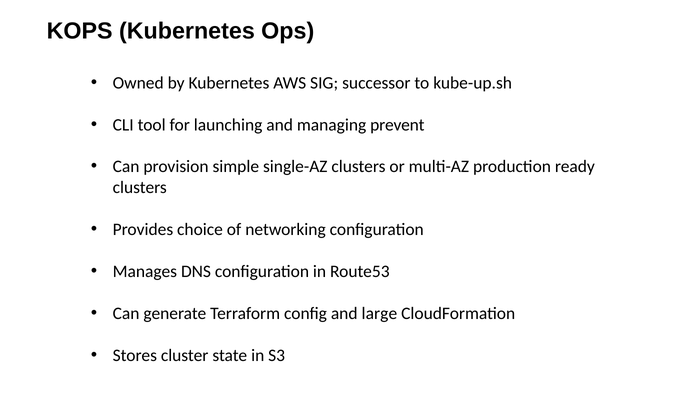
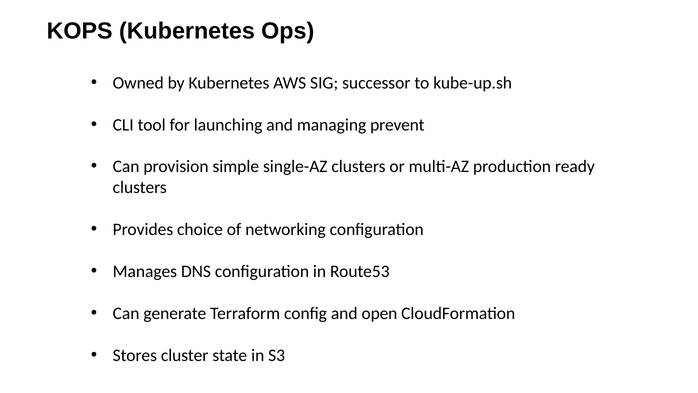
large: large -> open (379, 313)
